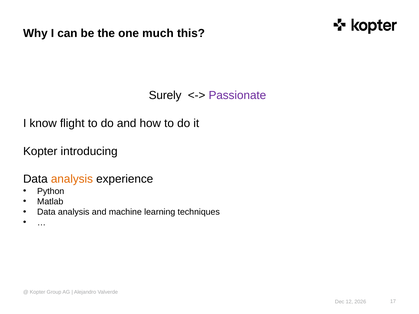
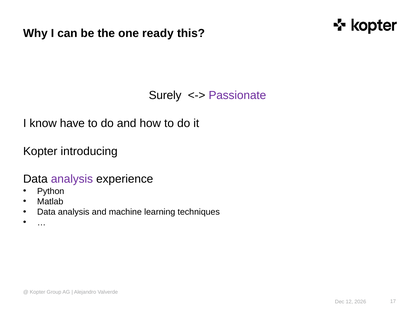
much: much -> ready (158, 33)
flight: flight -> have (72, 123)
analysis colour: orange -> purple (72, 179)
